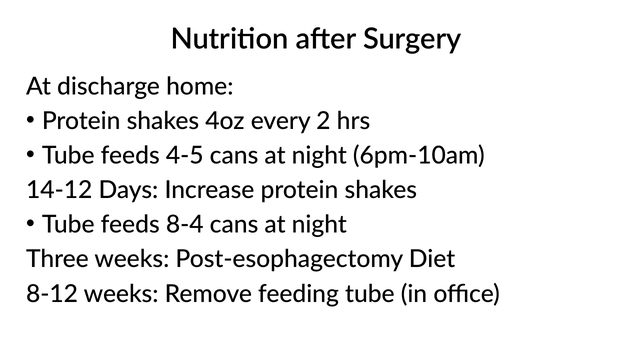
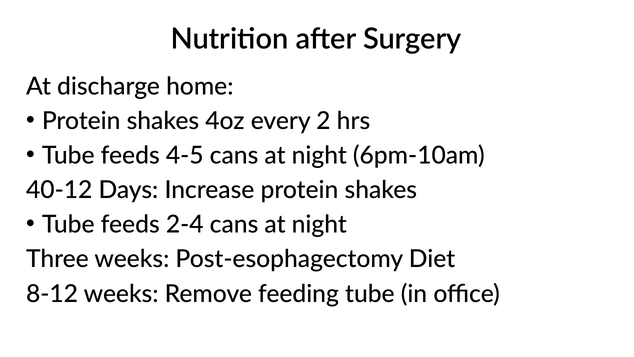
14-12: 14-12 -> 40-12 (59, 190)
8-4: 8-4 -> 2-4 (185, 224)
